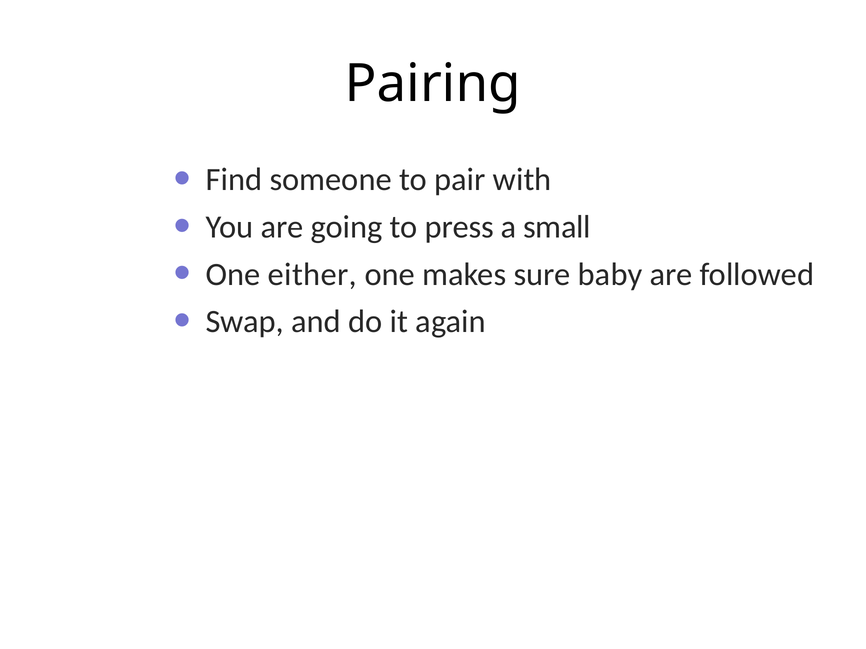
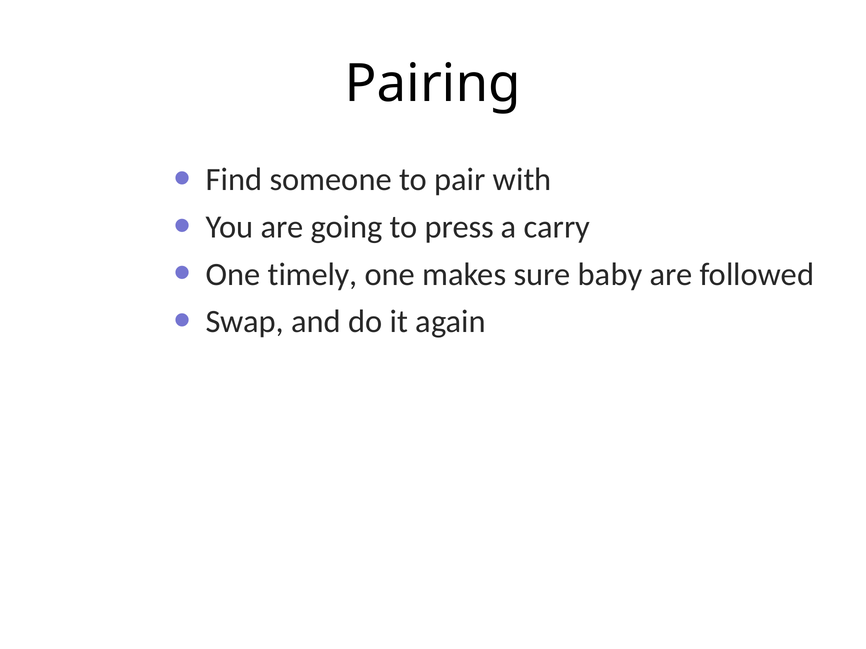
small: small -> carry (557, 227)
either: either -> timely (313, 275)
